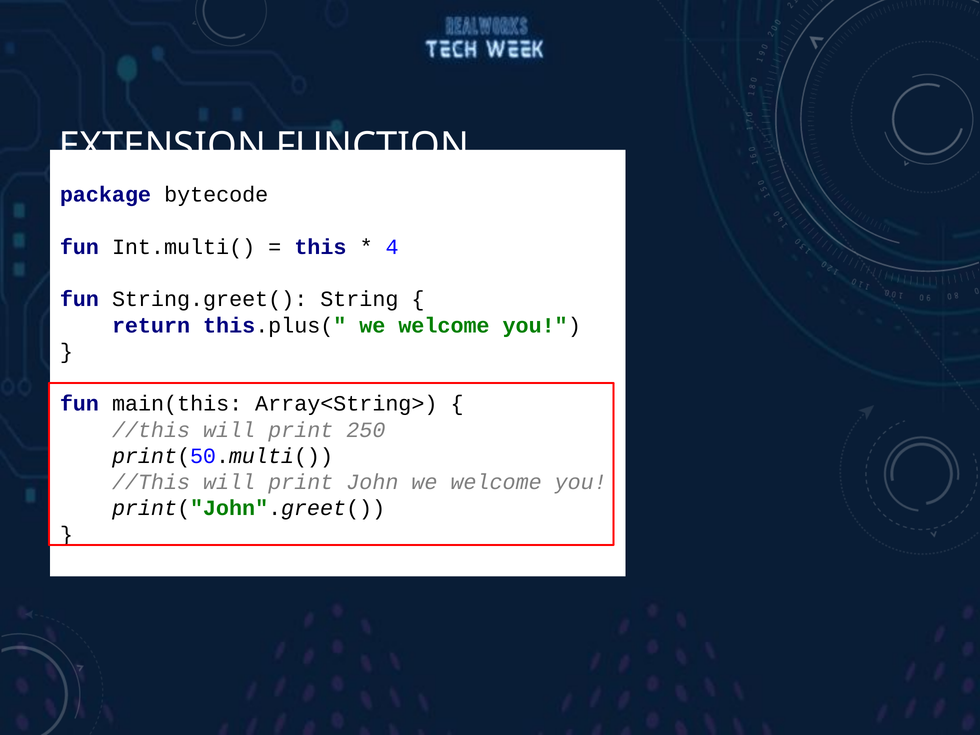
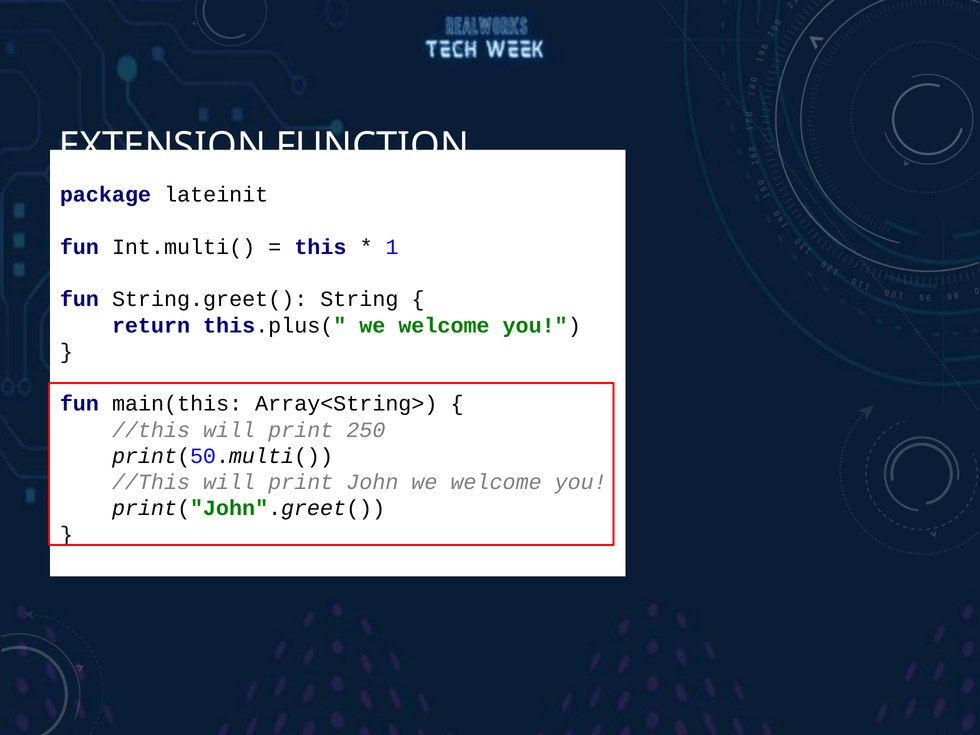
bytecode: bytecode -> lateinit (216, 195)
4: 4 -> 1 (392, 247)
